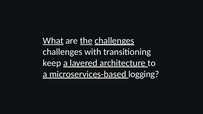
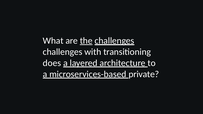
What underline: present -> none (53, 41)
keep: keep -> does (52, 63)
logging: logging -> private (144, 74)
